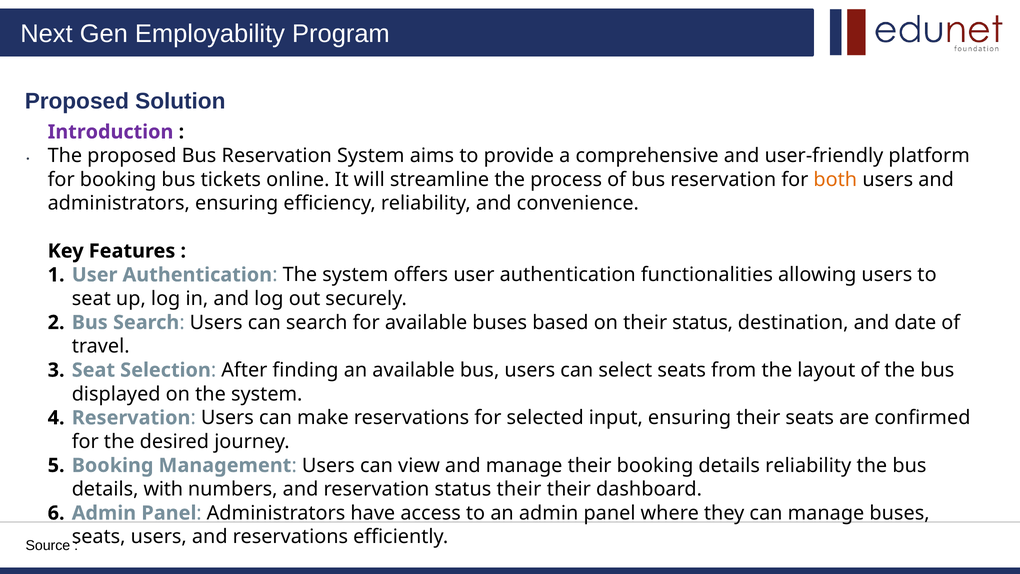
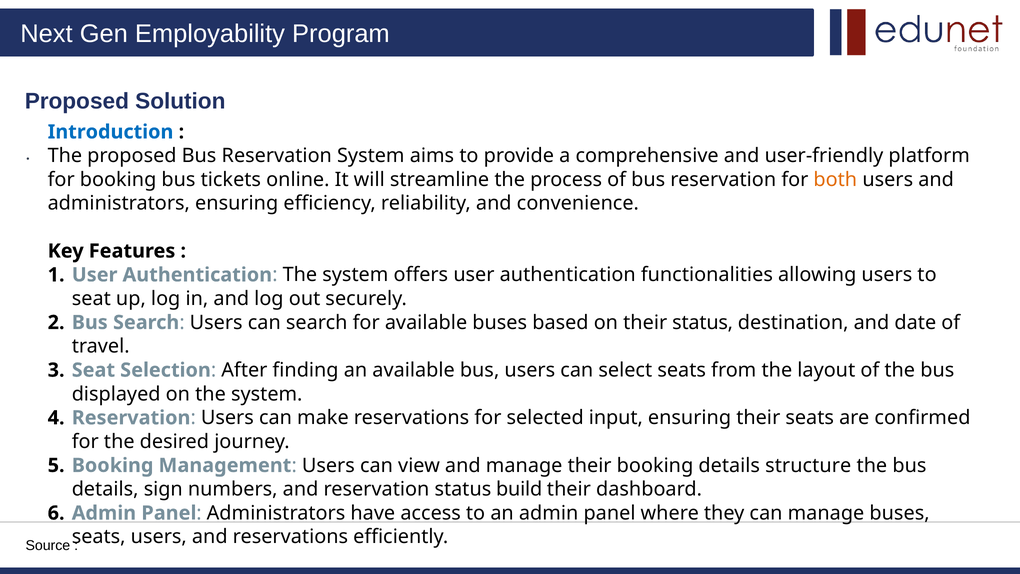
Introduction colour: purple -> blue (111, 132)
details reliability: reliability -> structure (808, 465)
with: with -> sign (163, 489)
status their: their -> build (519, 489)
